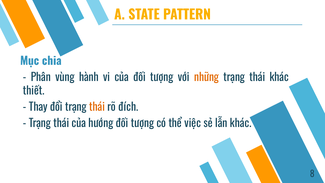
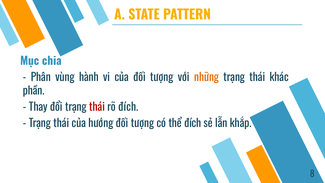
thiết: thiết -> phần (34, 91)
thái colour: orange -> red (97, 107)
thể việc: việc -> đích (193, 123)
lẫn khác: khác -> khắp (241, 123)
